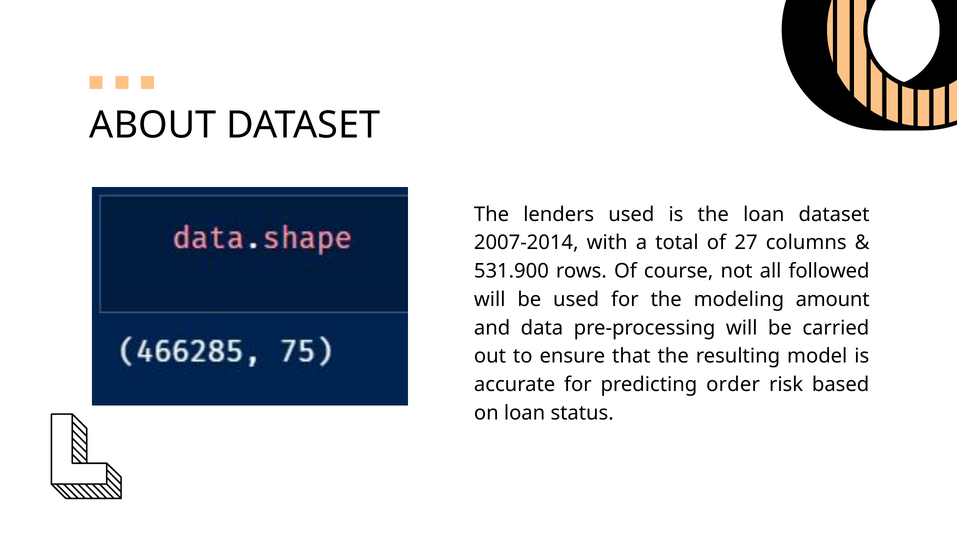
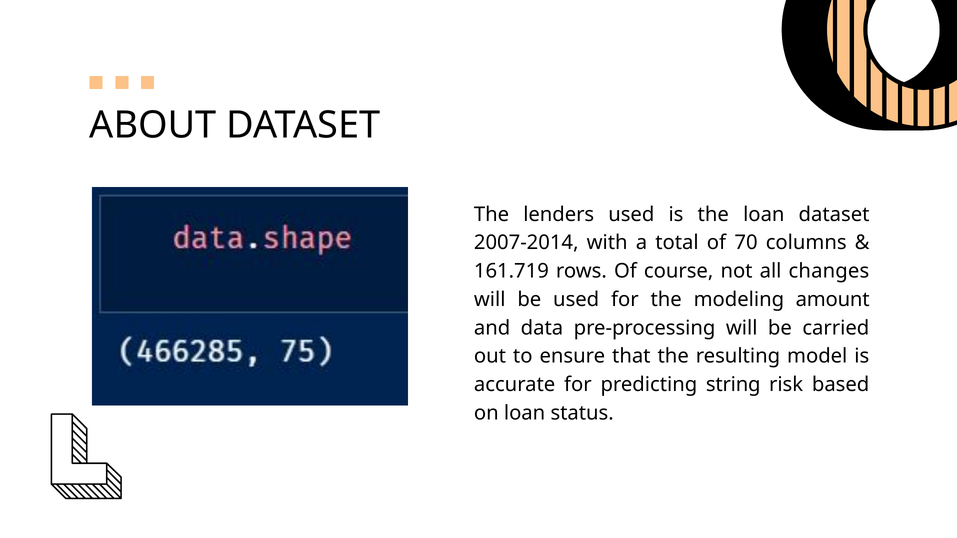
27: 27 -> 70 (746, 243)
531.900: 531.900 -> 161.719 (511, 271)
followed: followed -> changes (829, 271)
order: order -> string (733, 385)
